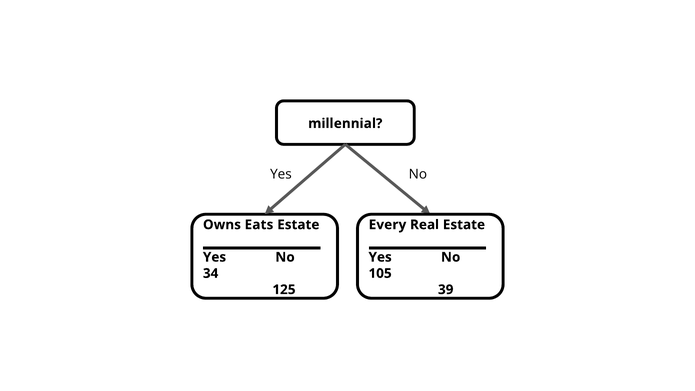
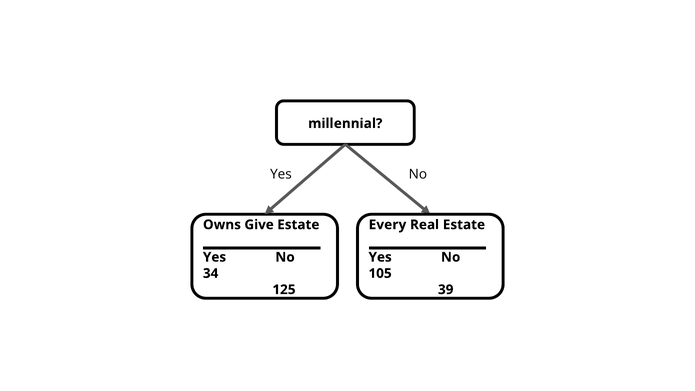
Eats: Eats -> Give (259, 225)
